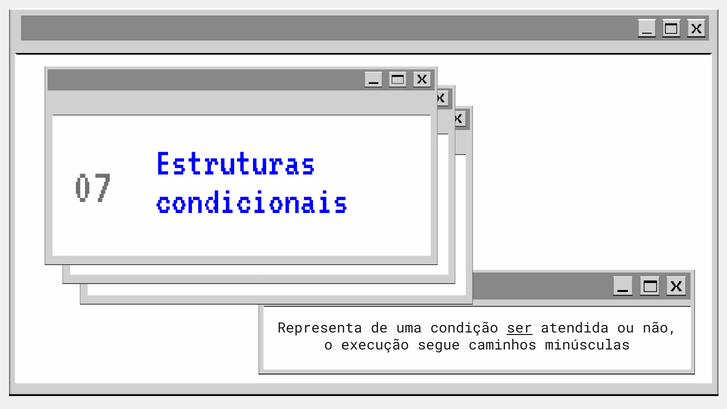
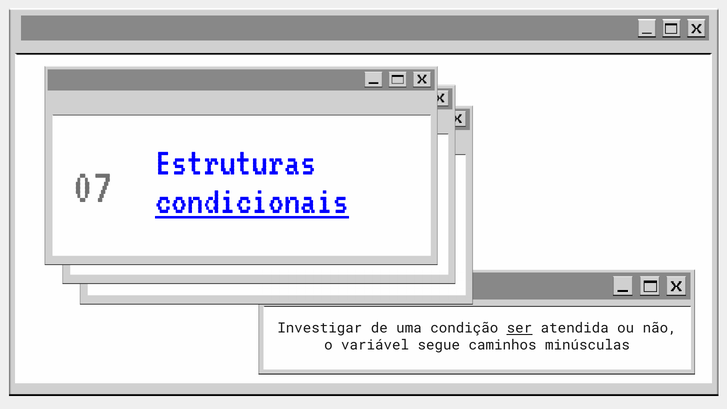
condicionais underline: none -> present (252, 200)
Representa: Representa -> Investigar (320, 328)
execução: execução -> variável (375, 345)
